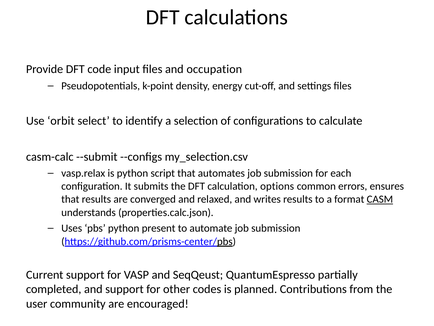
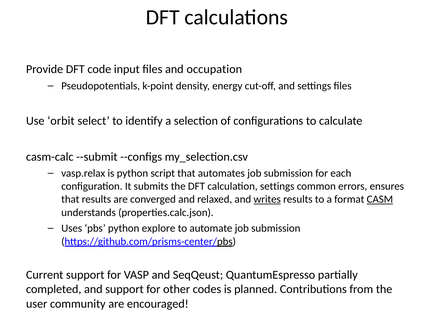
calculation options: options -> settings (277, 186)
writes underline: none -> present (267, 199)
present: present -> explore (159, 228)
